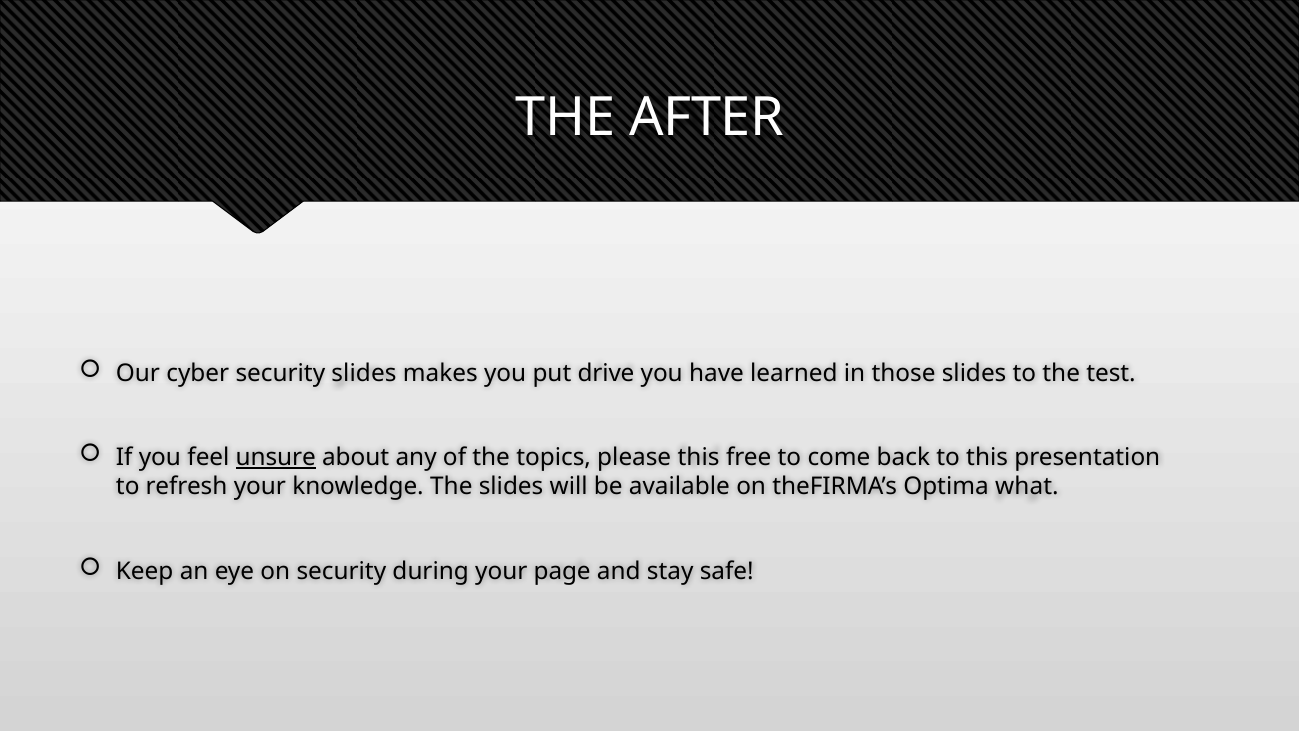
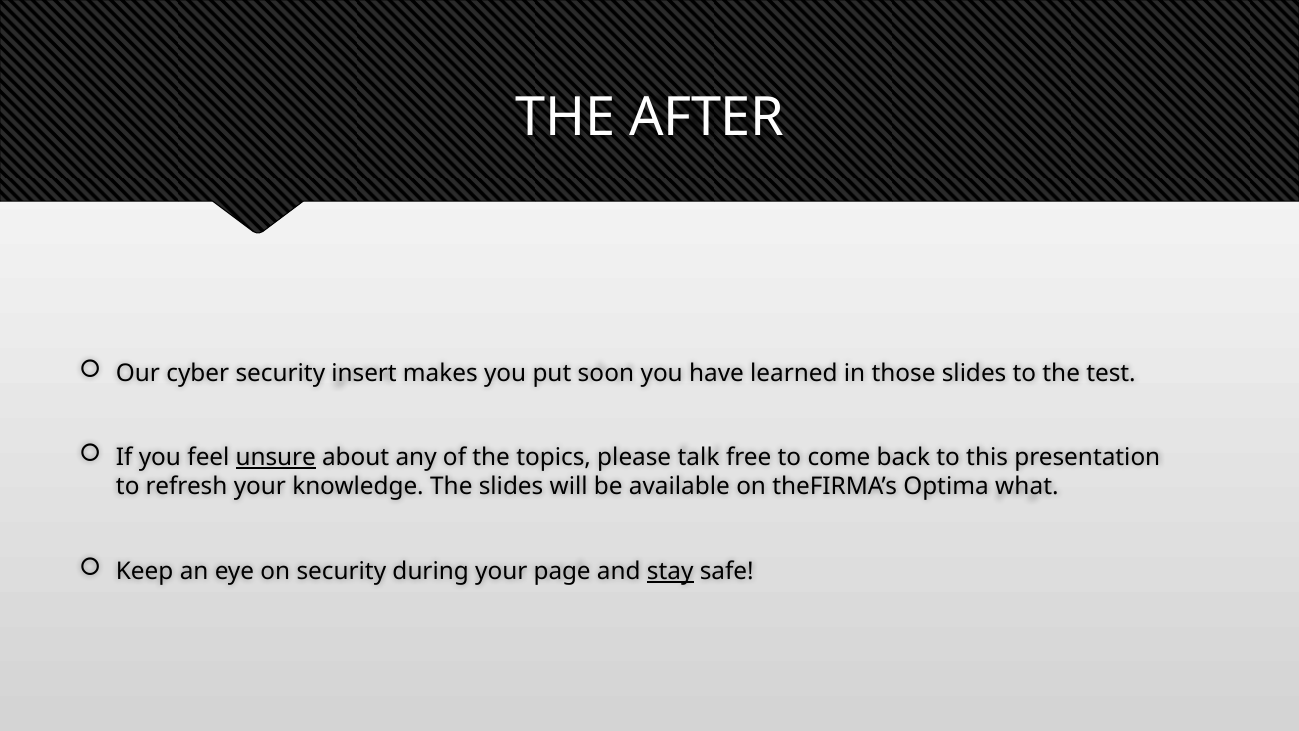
security slides: slides -> insert (364, 373)
drive: drive -> soon (606, 373)
please this: this -> talk (699, 457)
stay underline: none -> present (670, 571)
